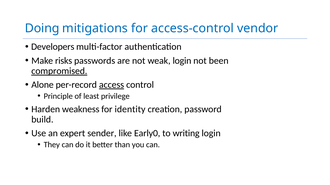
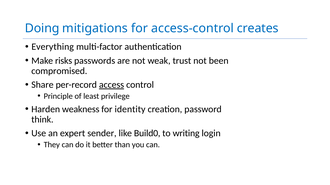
vendor: vendor -> creates (258, 28)
Developers: Developers -> Everything (53, 47)
weak login: login -> trust (182, 61)
compromised underline: present -> none (59, 71)
Alone: Alone -> Share (42, 85)
build: build -> think (42, 120)
Early0: Early0 -> Build0 (147, 134)
